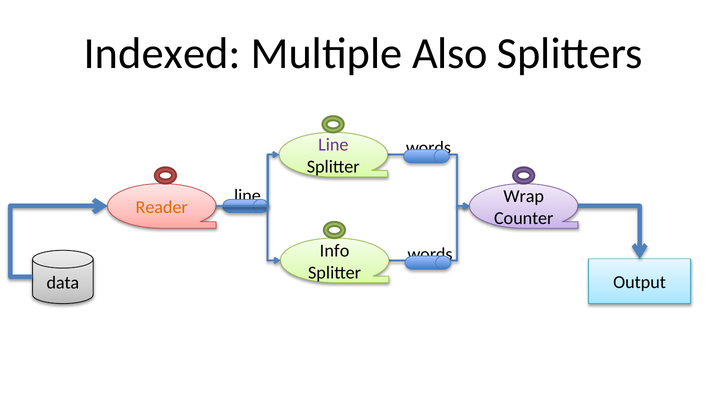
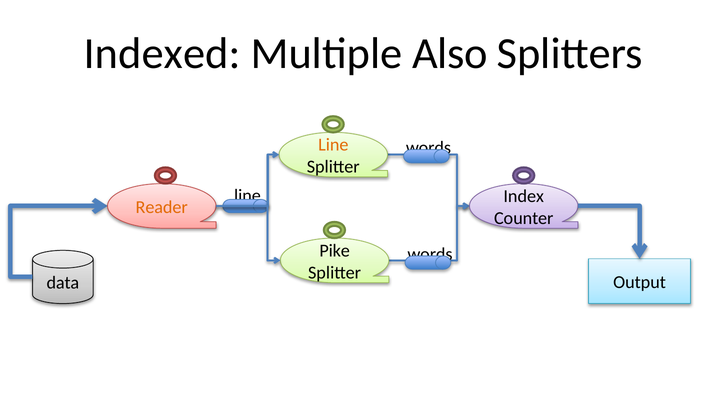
Line colour: purple -> orange (333, 145)
Wrap: Wrap -> Index (524, 196)
Info: Info -> Pike (335, 251)
